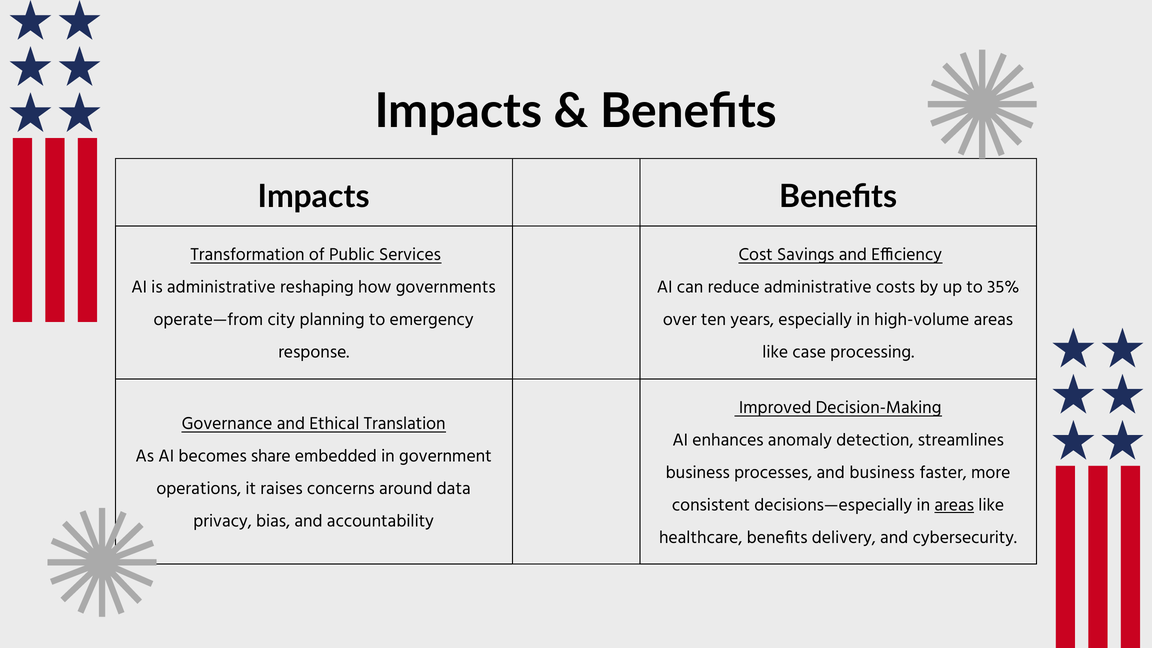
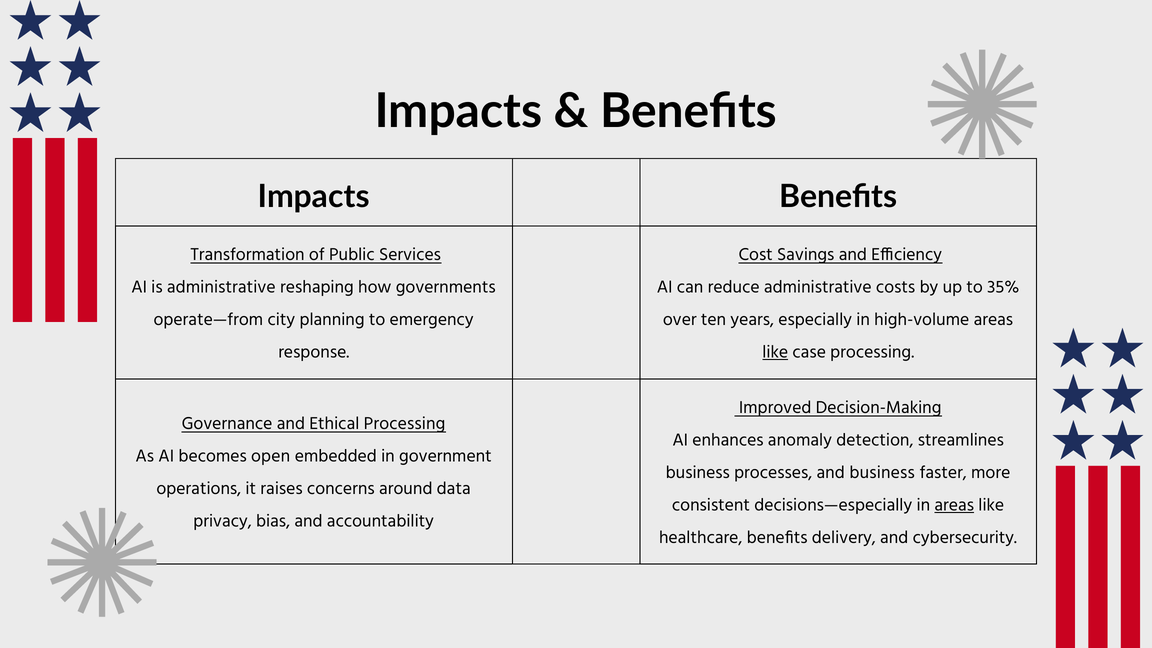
like underline: none -> present (775, 352)
Ethical Translation: Translation -> Processing (405, 424)
share: share -> open (271, 456)
